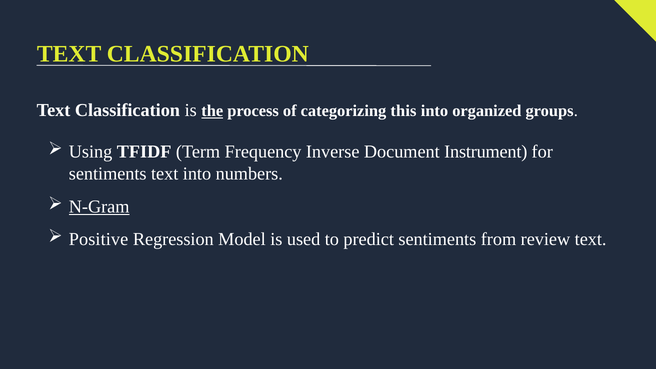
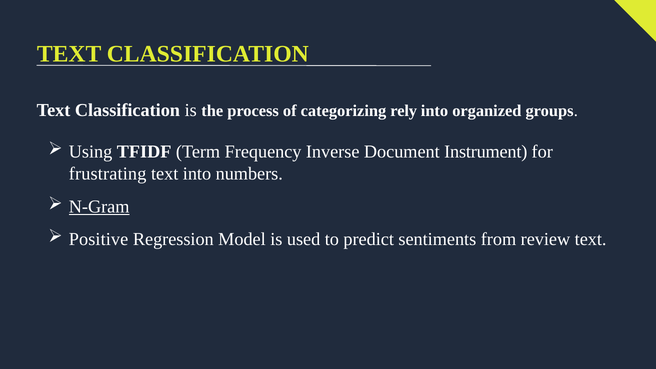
the underline: present -> none (212, 111)
this: this -> rely (404, 111)
sentiments: sentiments -> frustrating (108, 174)
